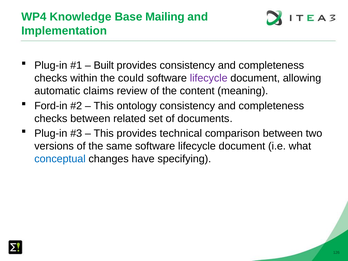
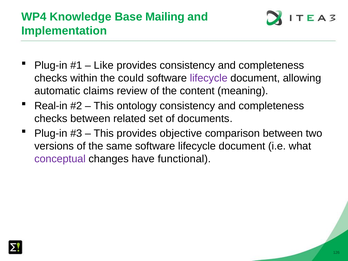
Built: Built -> Like (104, 65)
Ford-in: Ford-in -> Real-in (51, 106)
technical: technical -> objective (181, 133)
conceptual colour: blue -> purple (60, 159)
specifying: specifying -> functional (184, 159)
